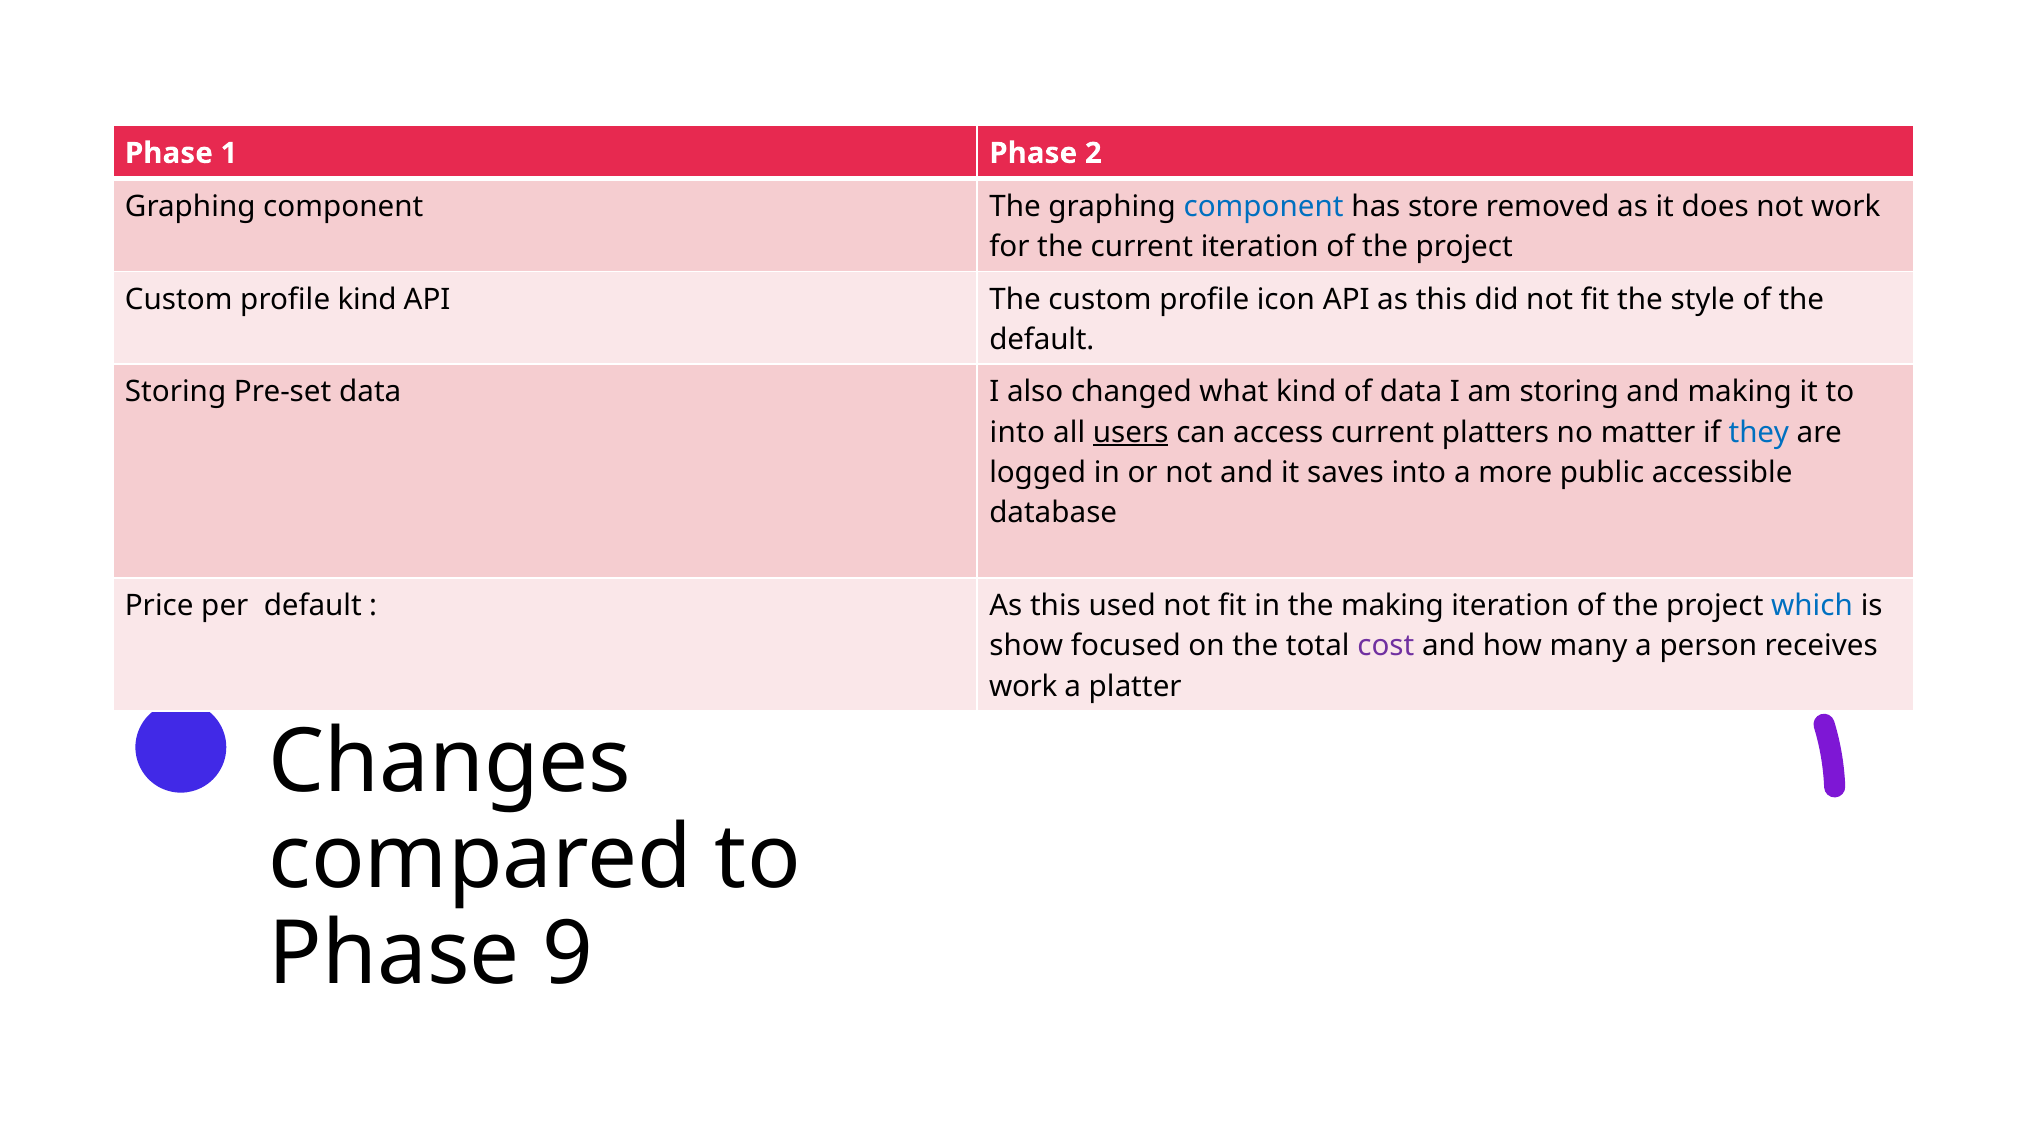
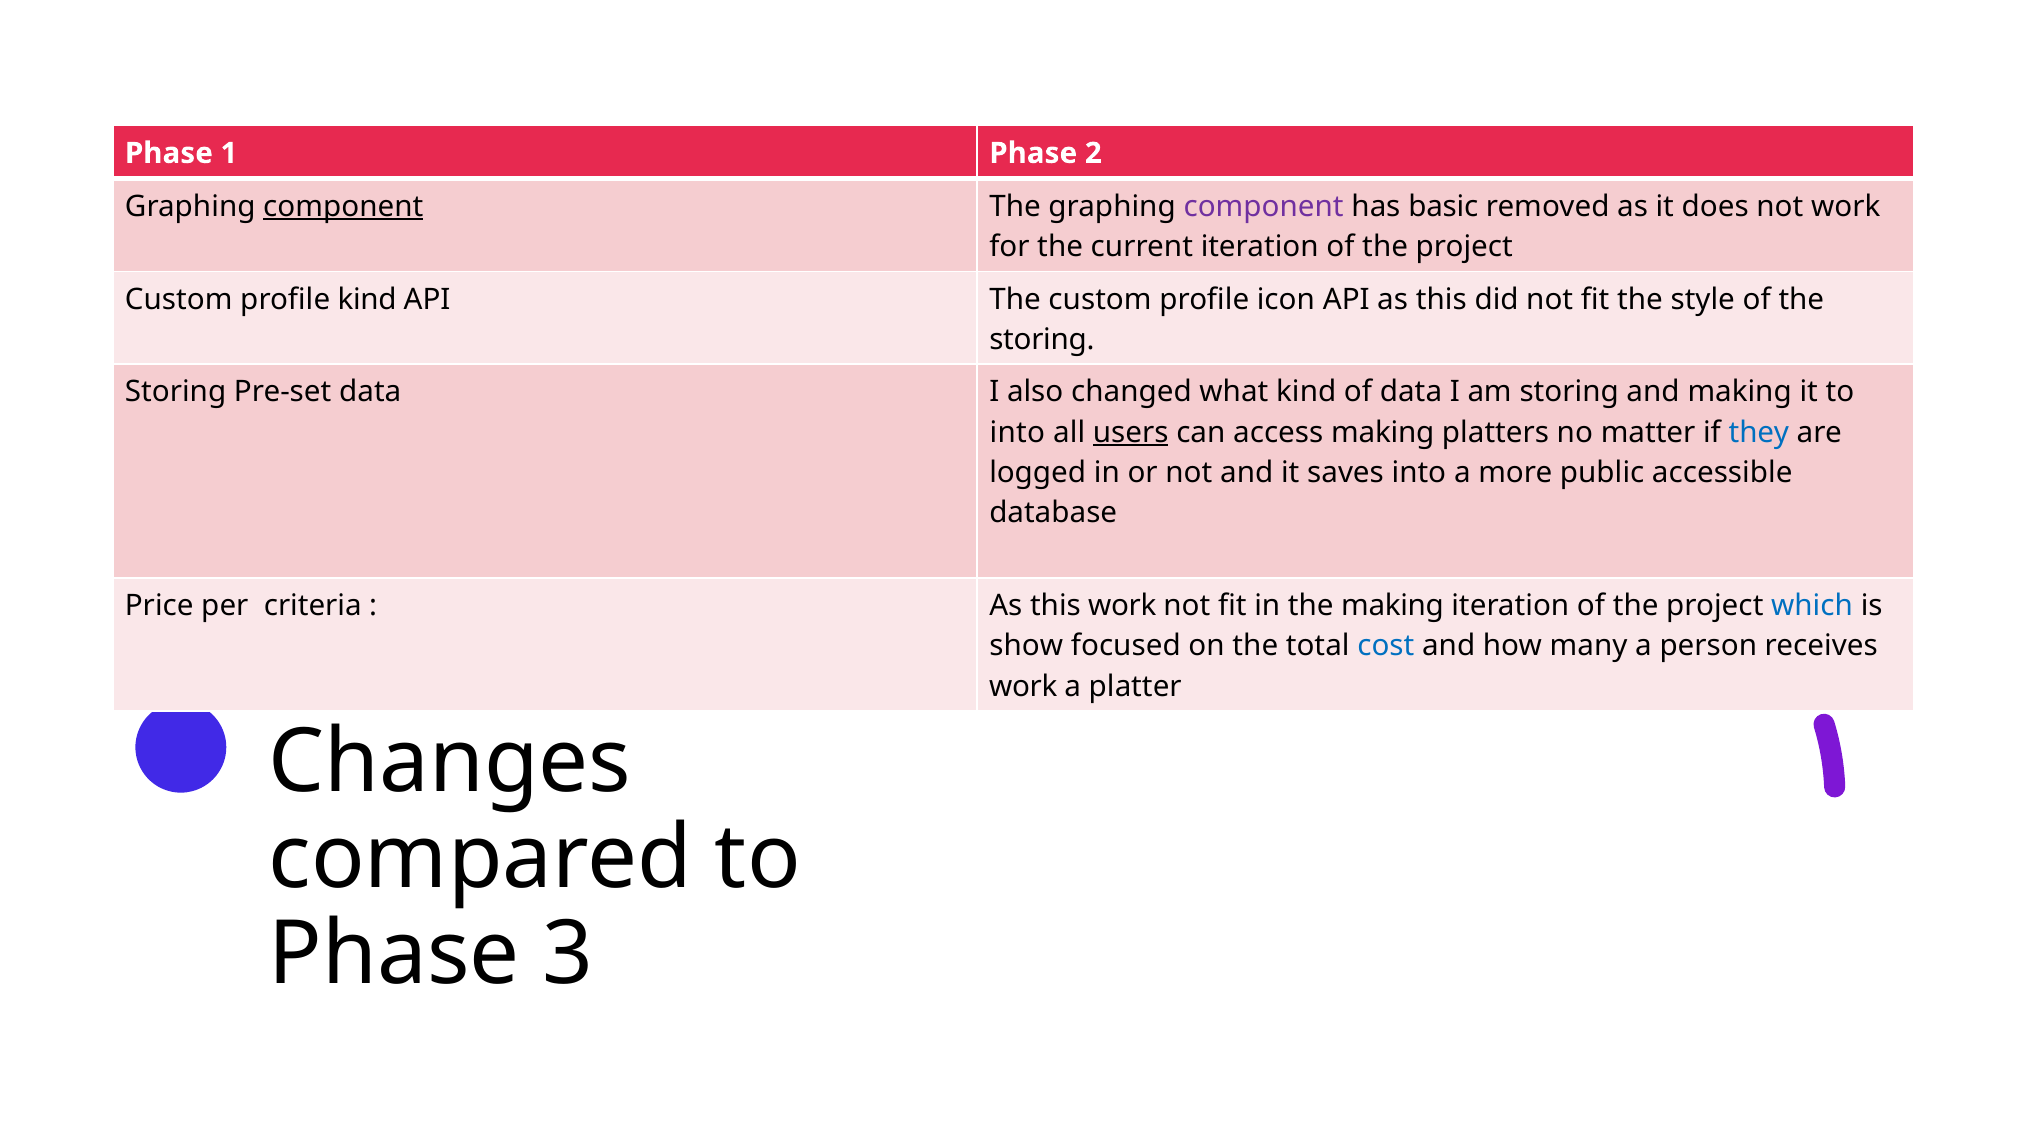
component underline: none -> present (343, 207)
component colour: blue -> purple (1264, 207)
store: store -> basic (1443, 207)
default: default -> storing (1042, 340)
access current: current -> making (1383, 433)
per default: default -> criteria (313, 606)
this used: used -> work (1122, 606)
cost colour: purple -> blue (1386, 646)
9: 9 -> 3 (568, 954)
